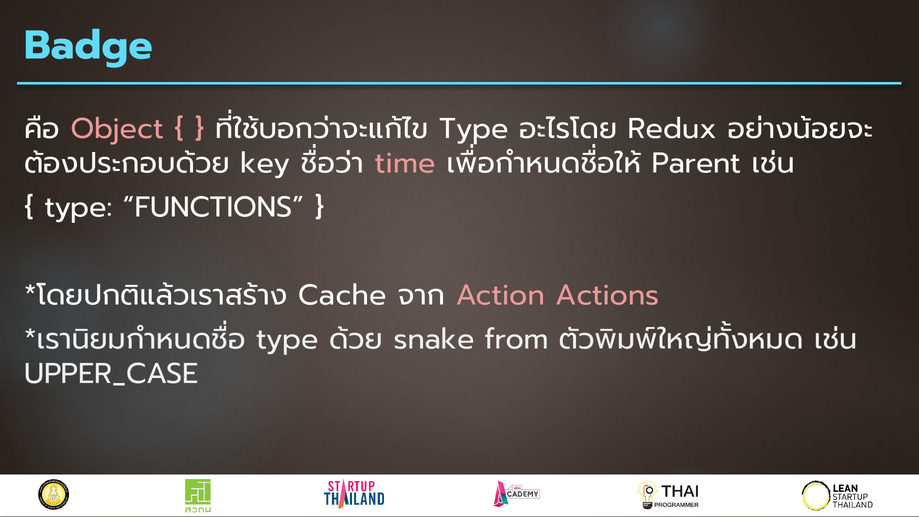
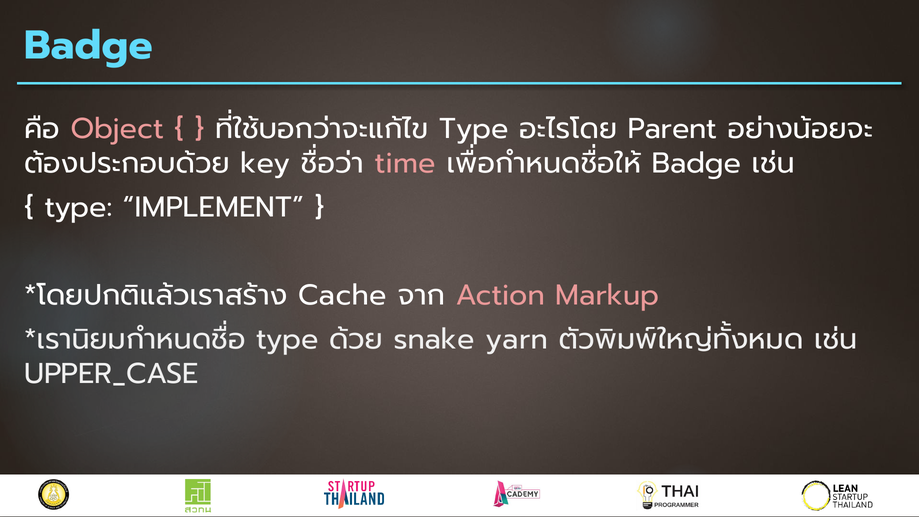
Redux: Redux -> Parent (672, 129)
Parent: Parent -> Badge (696, 163)
FUNCTIONS: FUNCTIONS -> IMPLEMENT (213, 207)
Actions: Actions -> Markup (607, 295)
from: from -> yarn (517, 339)
